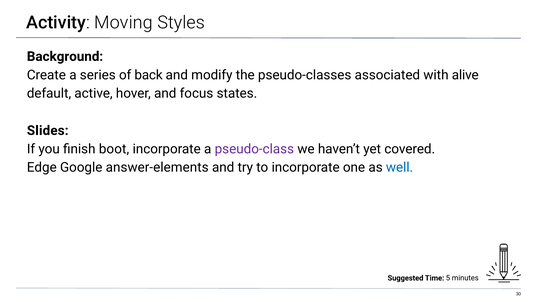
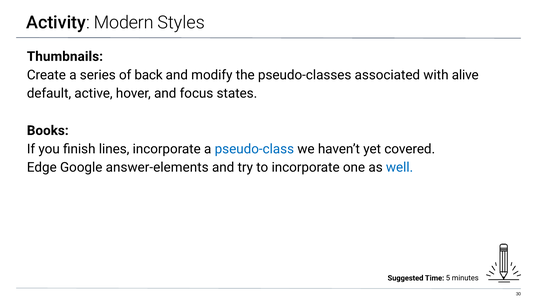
Moving: Moving -> Modern (124, 23)
Background: Background -> Thumbnails (65, 56)
Slides: Slides -> Books (48, 131)
boot: boot -> lines (114, 149)
pseudo-class colour: purple -> blue (254, 149)
